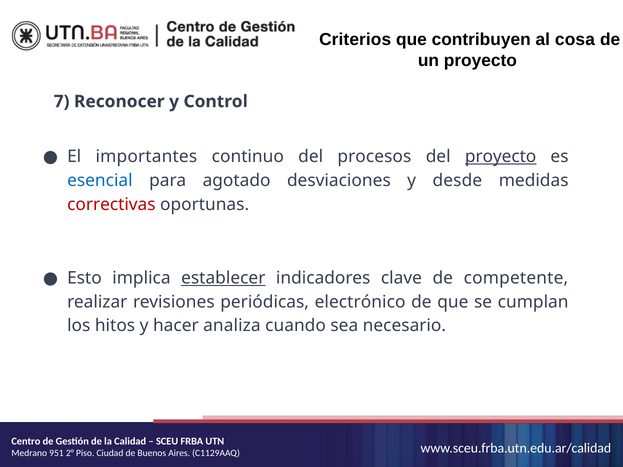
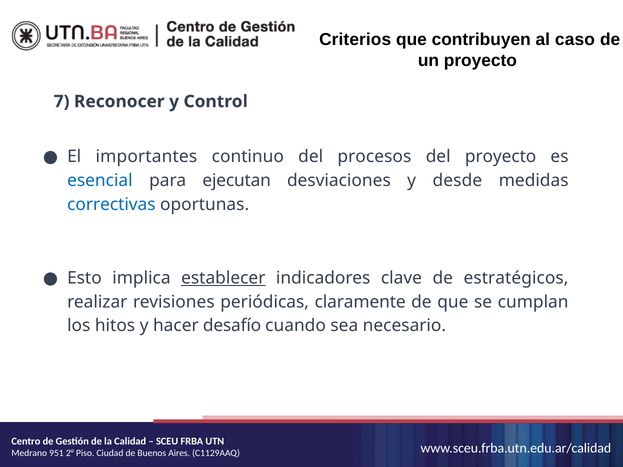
cosa: cosa -> caso (575, 40)
proyecto underline: present -> none (501, 157)
agotado: agotado -> ejecutan (237, 181)
correctivas colour: red -> blue (111, 204)
competente: competente -> estratégicos (516, 278)
electrónico: electrónico -> claramente (360, 302)
analiza: analiza -> desafío (232, 326)
